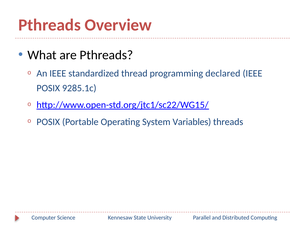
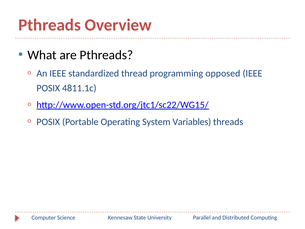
declared: declared -> opposed (223, 73)
9285.1c: 9285.1c -> 4811.1c (79, 88)
